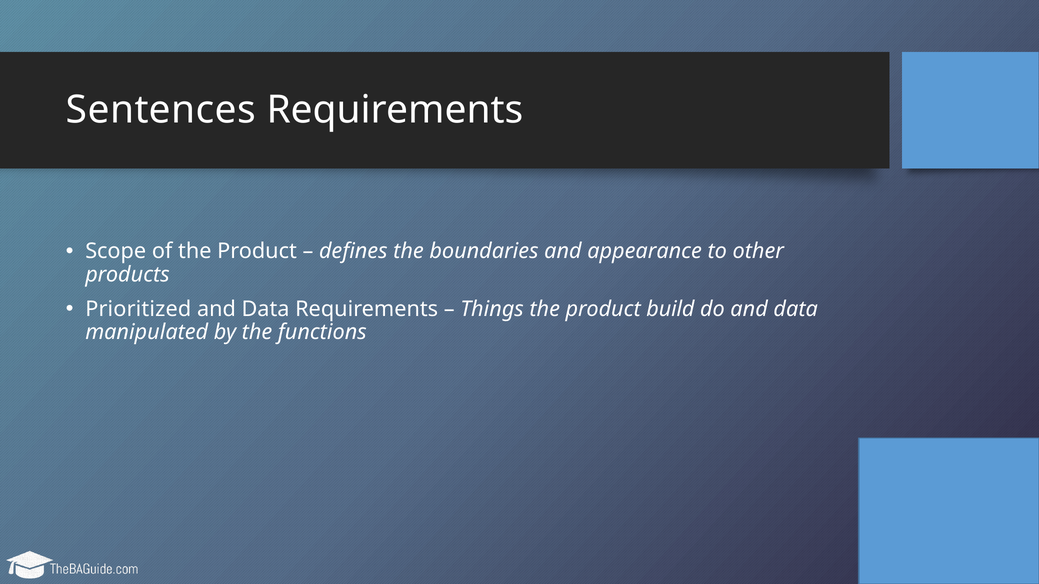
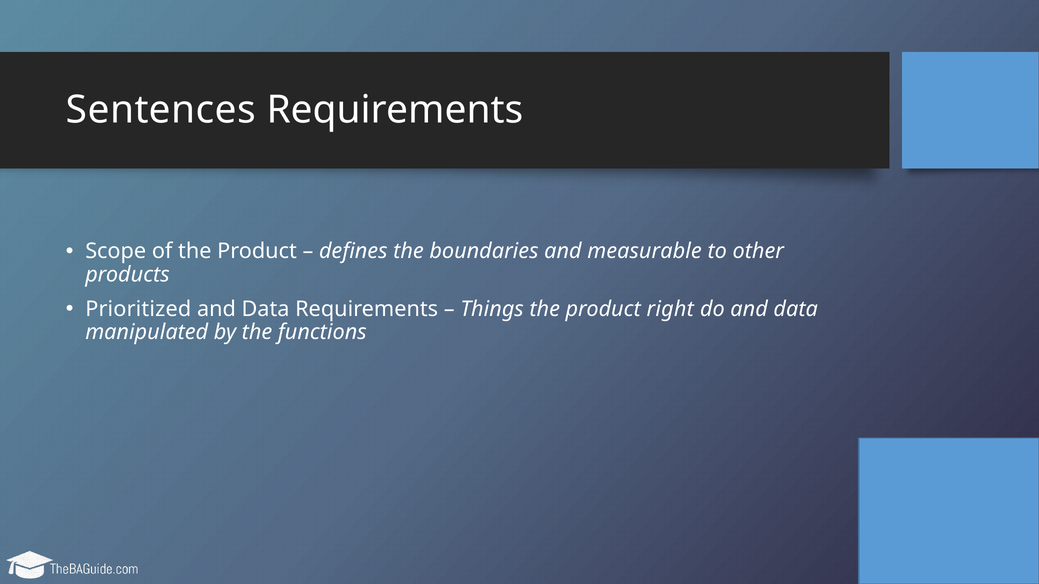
appearance: appearance -> measurable (645, 251)
build: build -> right (670, 309)
